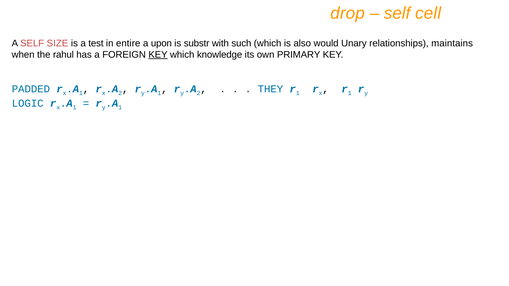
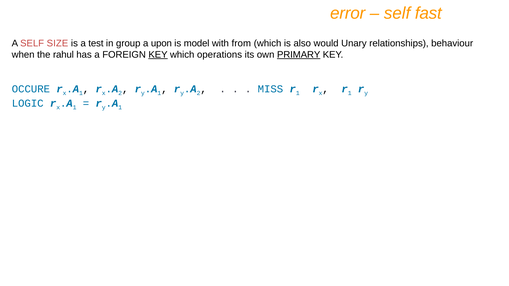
drop: drop -> error (348, 13)
cell: cell -> fast (428, 13)
entire: entire -> group (128, 43)
substr: substr -> model (197, 43)
such: such -> from (241, 43)
maintains: maintains -> behaviour (452, 43)
knowledge: knowledge -> operations (220, 55)
PRIMARY underline: none -> present (299, 55)
PADDED: PADDED -> OCCURE (31, 89)
THEY: THEY -> MISS (270, 89)
